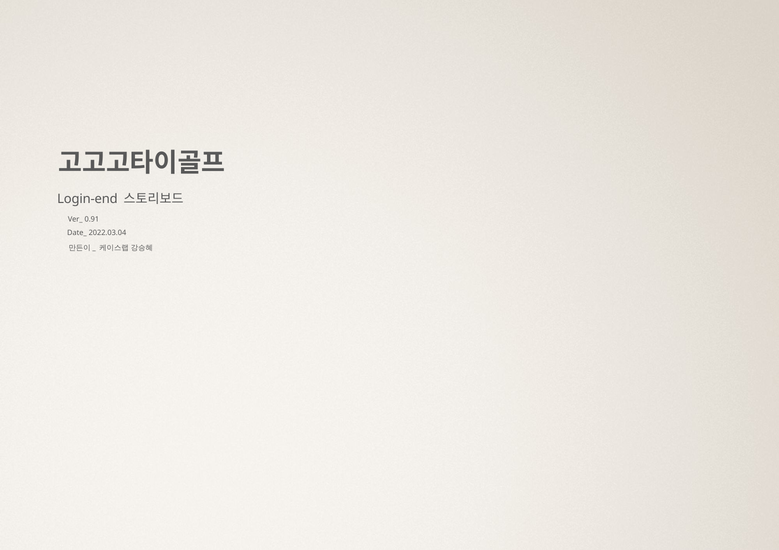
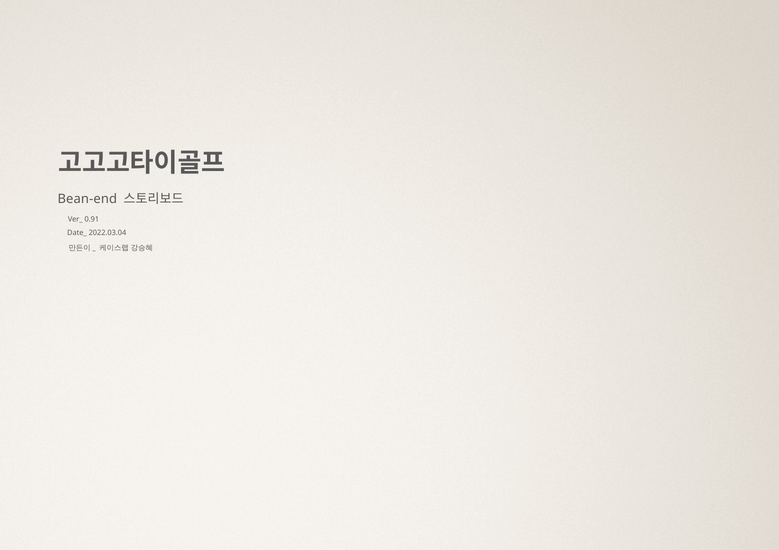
Login-end: Login-end -> Bean-end (87, 199)
